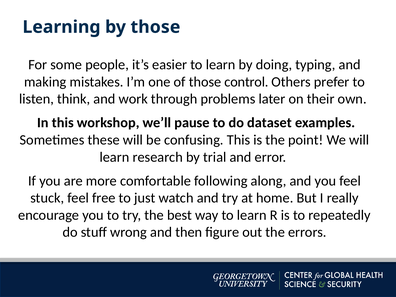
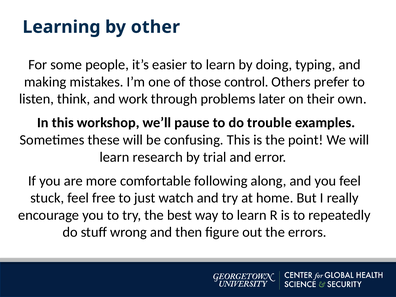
by those: those -> other (155, 27)
dataset: dataset -> trouble (269, 123)
